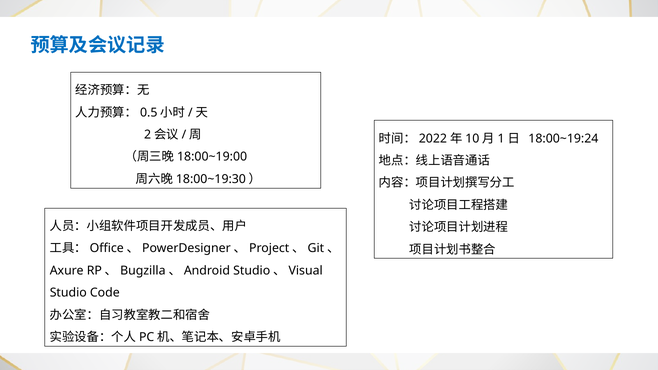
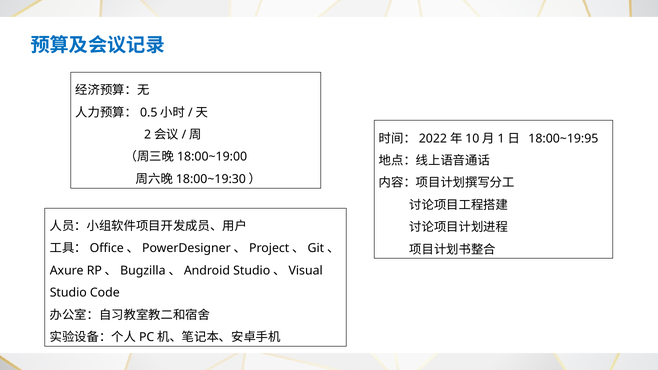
18:00~19:24: 18:00~19:24 -> 18:00~19:95 (563, 138)
